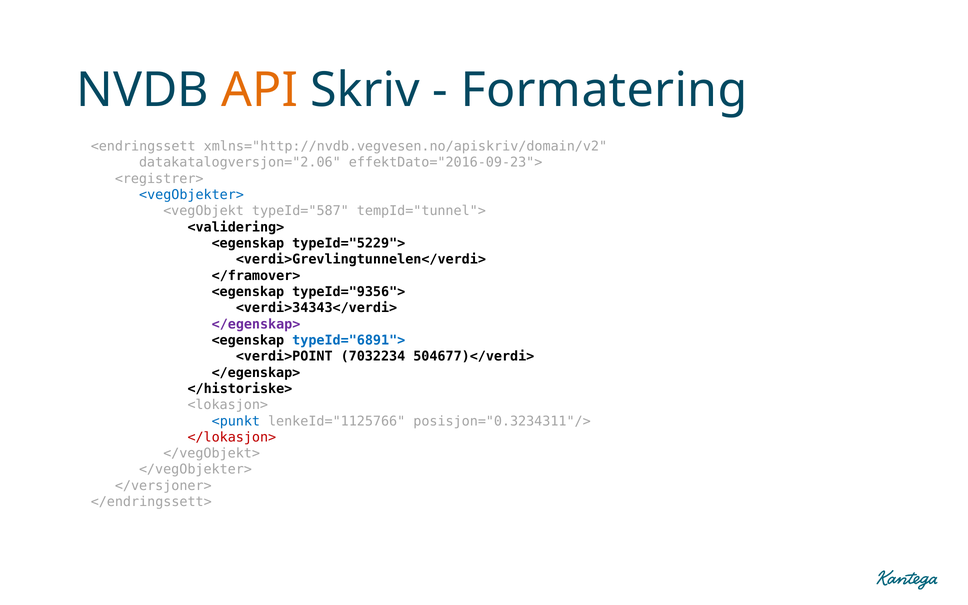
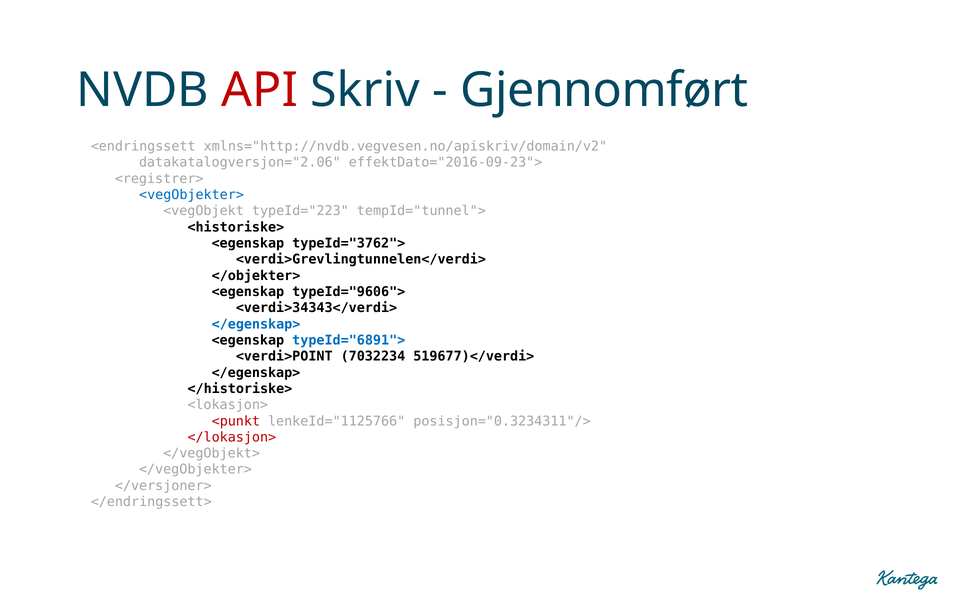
API colour: orange -> red (260, 90)
Formatering: Formatering -> Gjennomført (604, 90)
typeId="587: typeId="587 -> typeId="223 (300, 211)
<validering>: <validering> -> <historiske> (236, 227)
typeId="5229">: typeId="5229"> -> typeId="3762"> (349, 243)
</framover>: </framover> -> </objekter> (256, 276)
typeId="9356">: typeId="9356"> -> typeId="9606"> (349, 292)
</egenskap> colour: purple -> blue (256, 324)
504677)</verdi>: 504677)</verdi> -> 519677)</verdi> (474, 356)
<punkt colour: blue -> red (236, 421)
